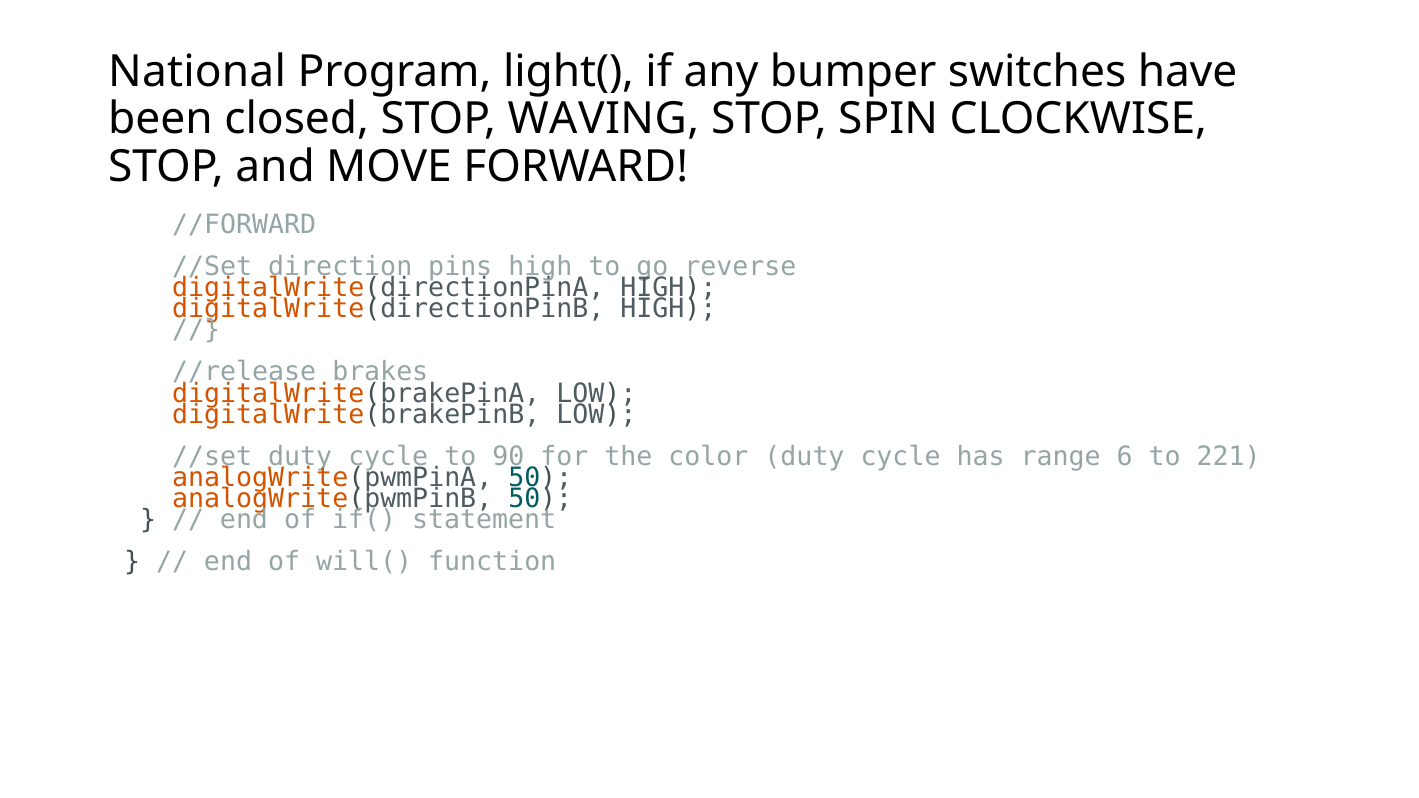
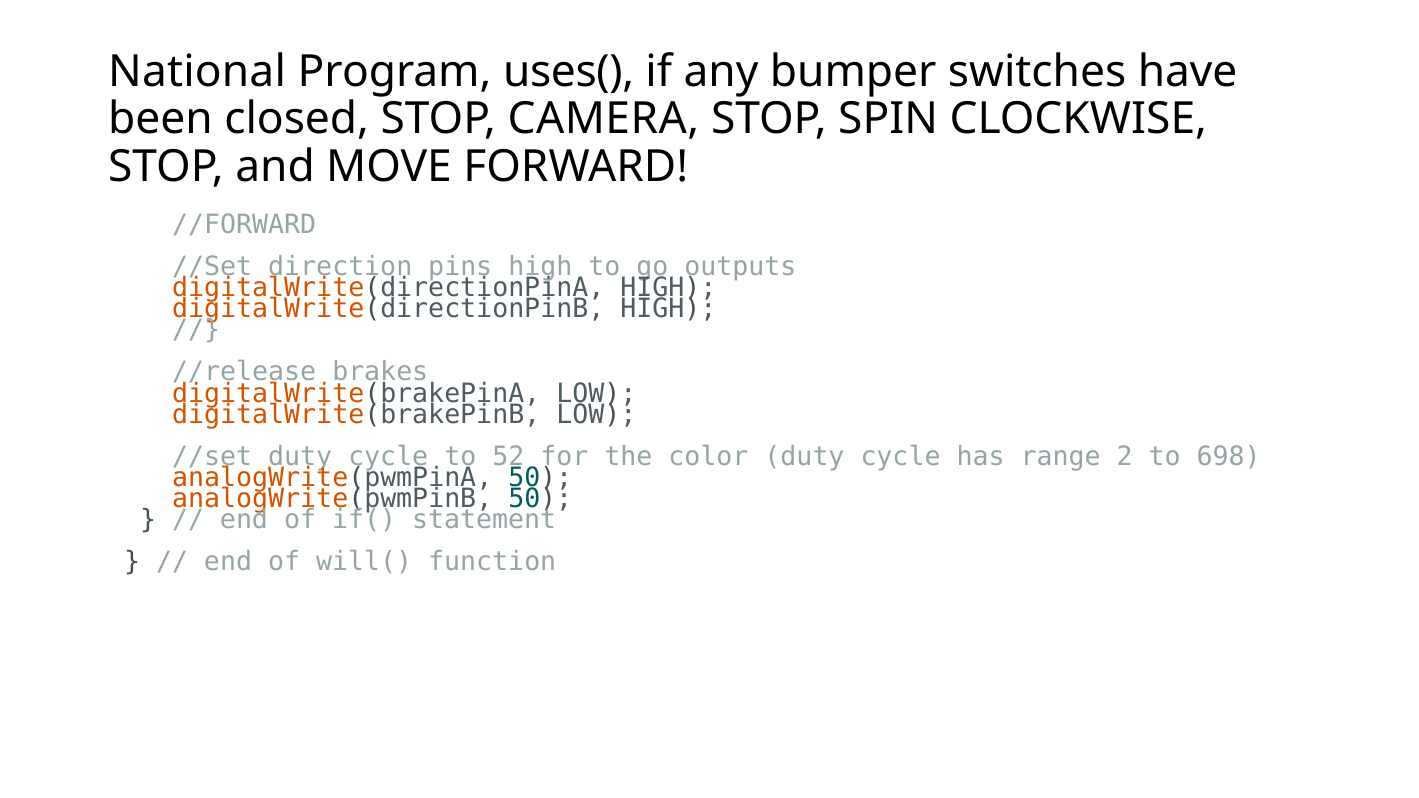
light(: light( -> uses( (569, 71)
WAVING: WAVING -> CAMERA (603, 119)
reverse: reverse -> outputs (740, 267)
90: 90 -> 52 (508, 457)
6: 6 -> 2 (1125, 457)
221: 221 -> 698 (1229, 457)
